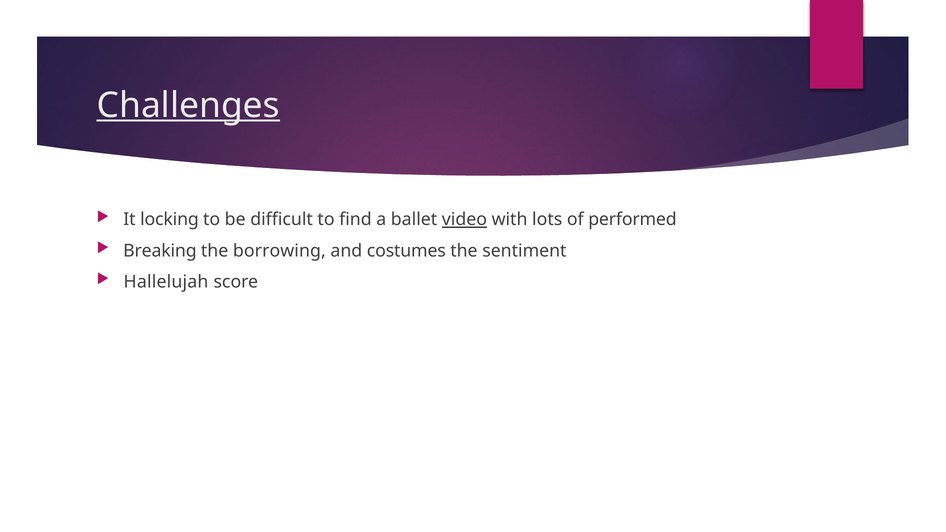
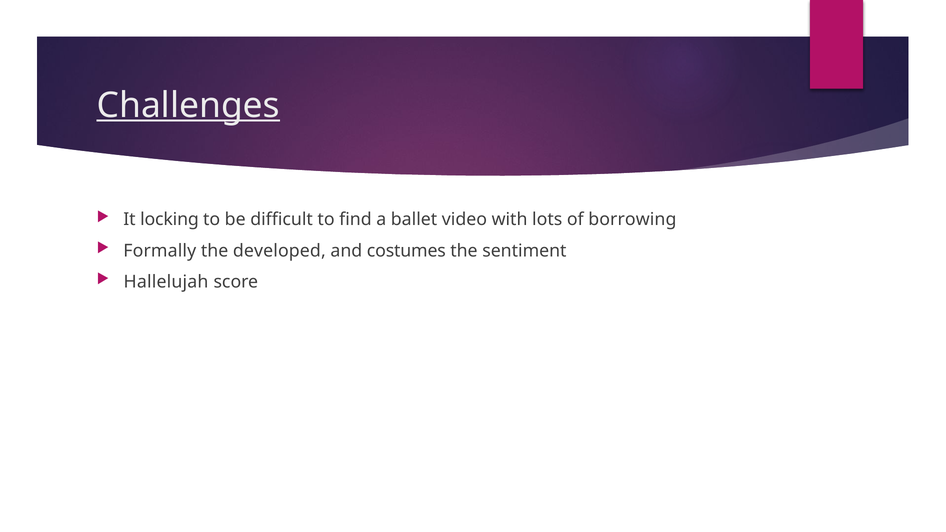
video underline: present -> none (464, 220)
performed: performed -> borrowing (632, 220)
Breaking: Breaking -> Formally (160, 251)
borrowing: borrowing -> developed (279, 251)
